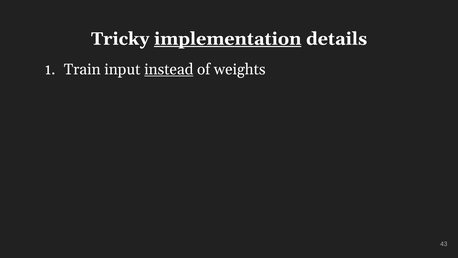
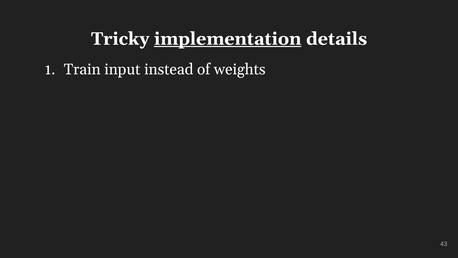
instead underline: present -> none (169, 69)
